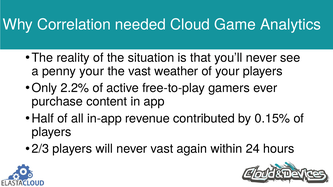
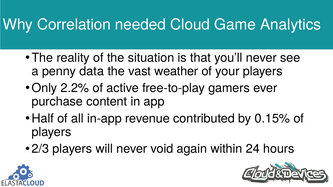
penny your: your -> data (92, 71)
never vast: vast -> void (162, 149)
